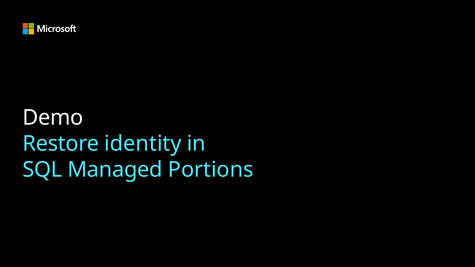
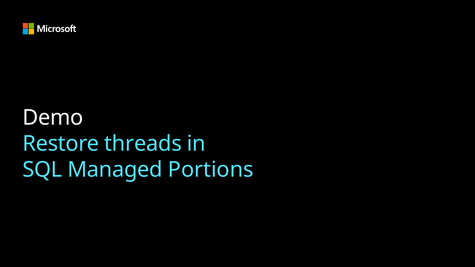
identity: identity -> threads (143, 144)
